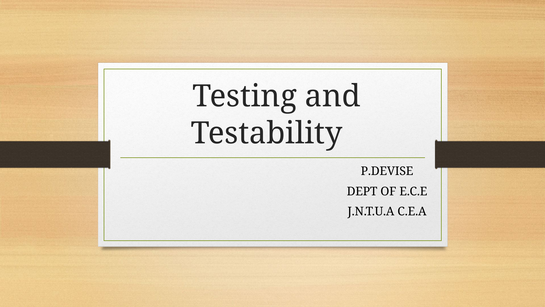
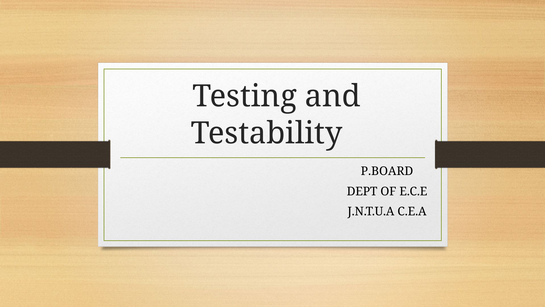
P.DEVISE: P.DEVISE -> P.BOARD (387, 171)
